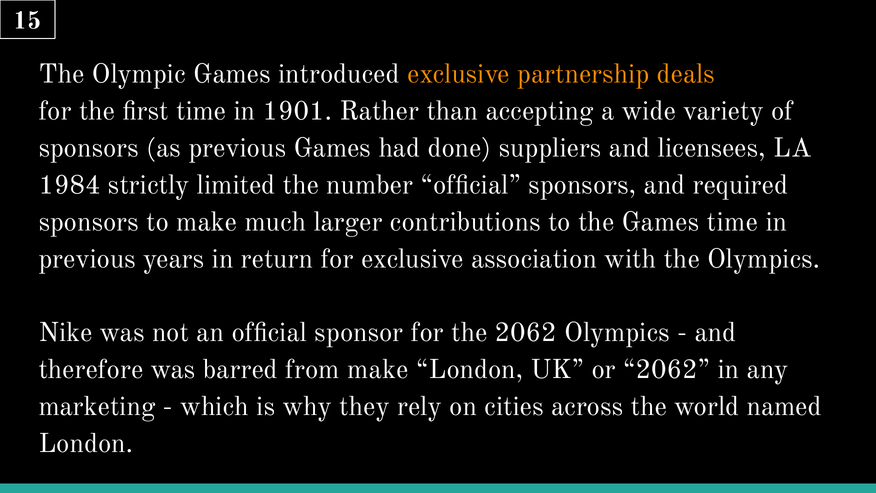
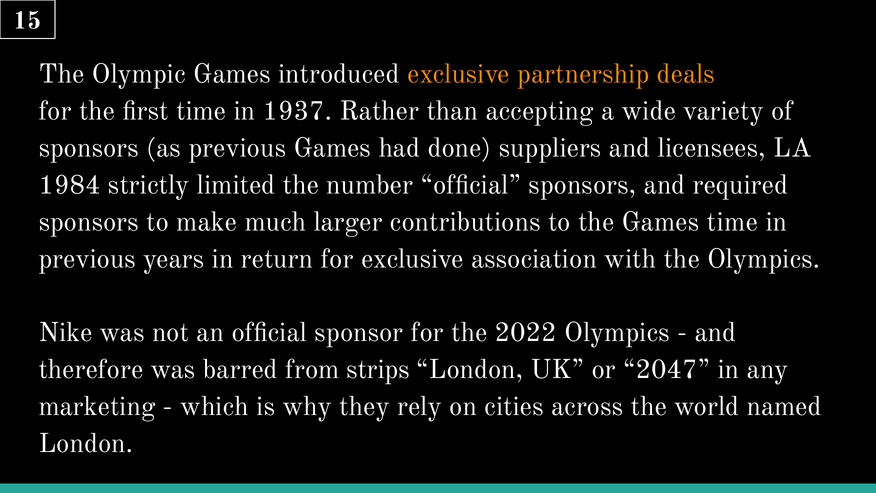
1901: 1901 -> 1937 (298, 111)
the 2062: 2062 -> 2022 (526, 332)
from make: make -> strips (378, 369)
or 2062: 2062 -> 2047 (667, 369)
